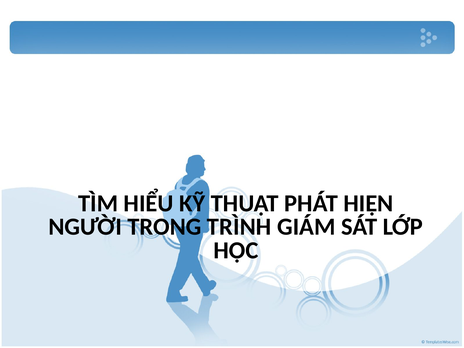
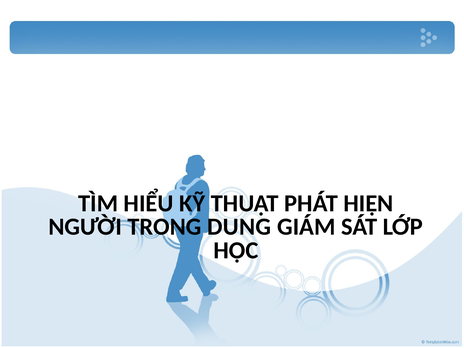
TRÌNH: TRÌNH -> DUNG (239, 227)
